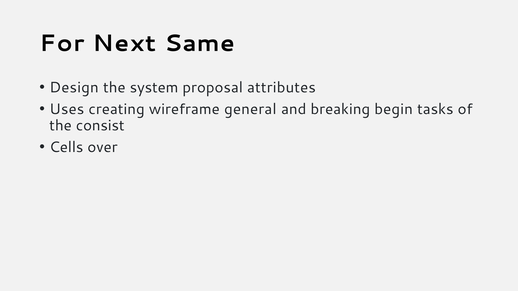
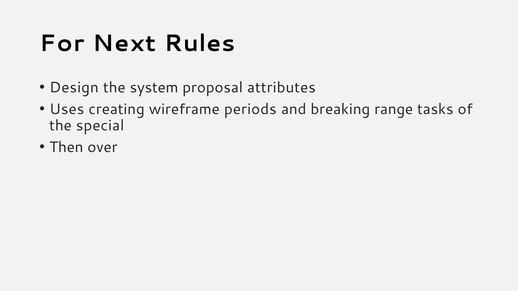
Same: Same -> Rules (200, 44)
general: general -> periods (250, 109)
begin: begin -> range (394, 109)
consist: consist -> special (100, 126)
Cells: Cells -> Then (66, 147)
